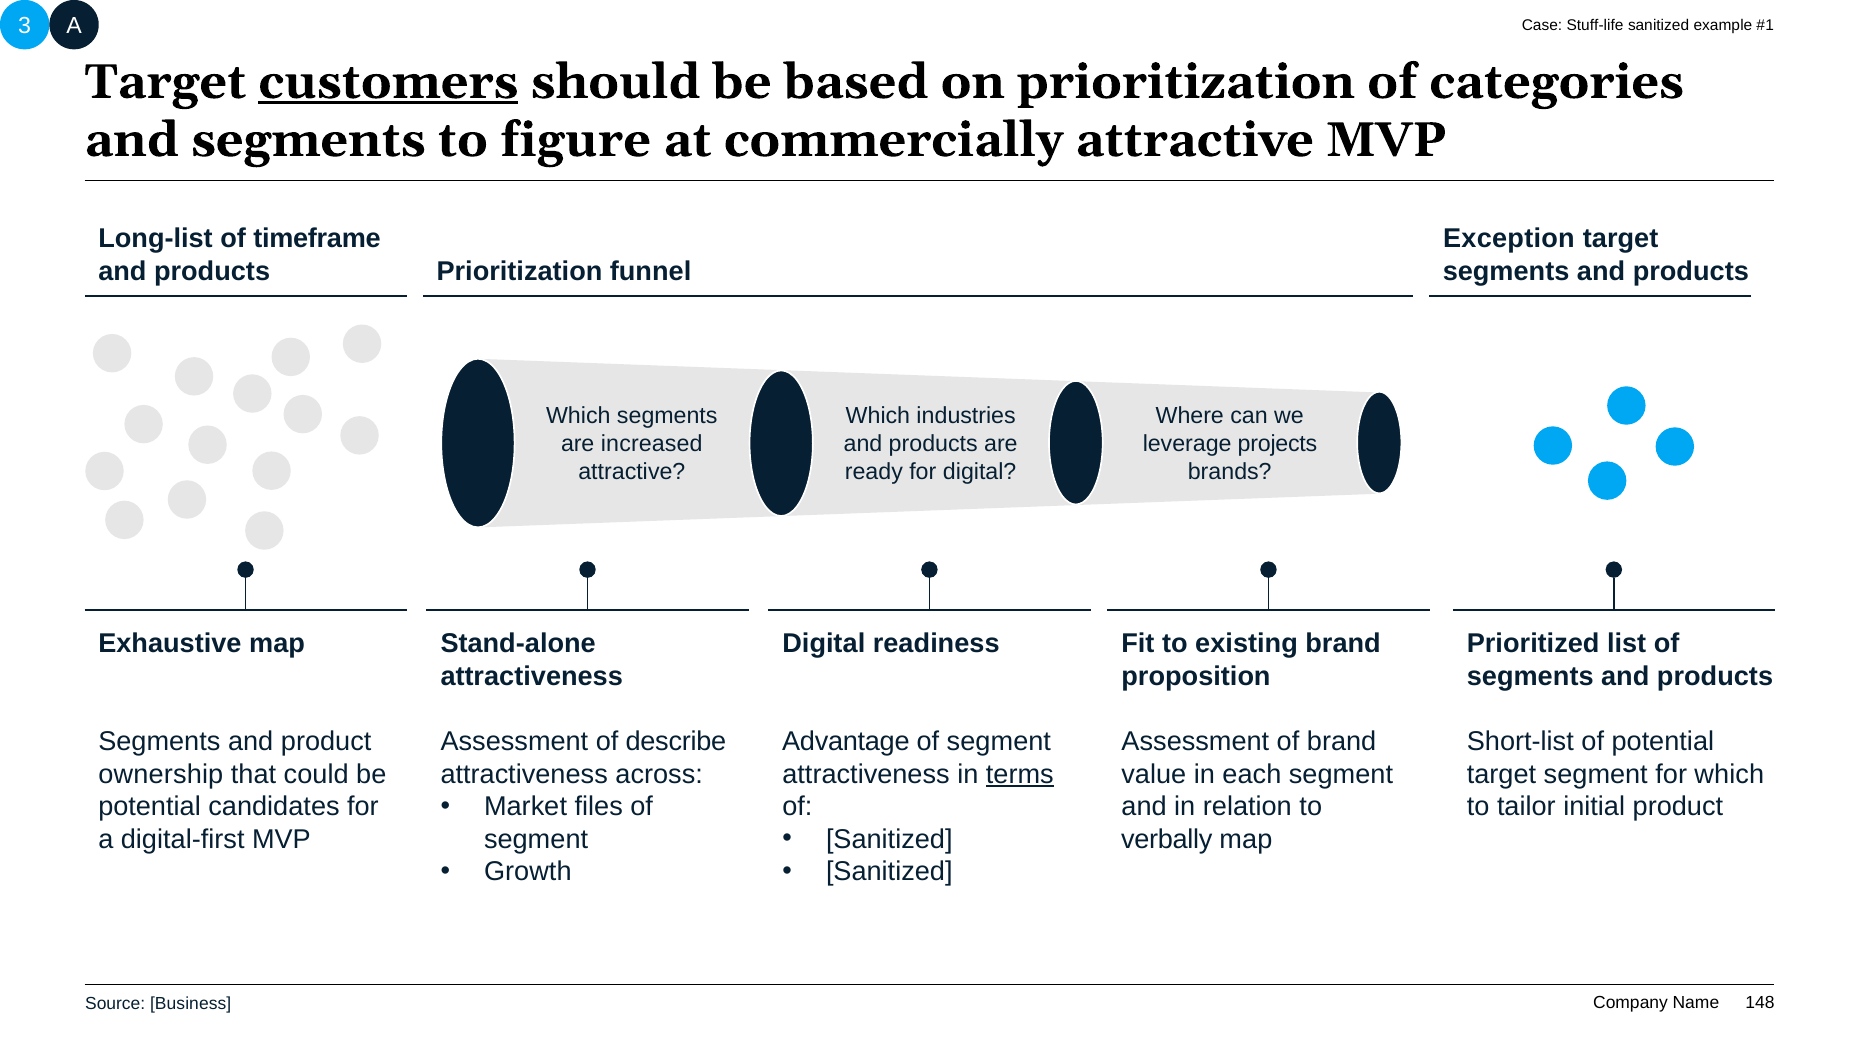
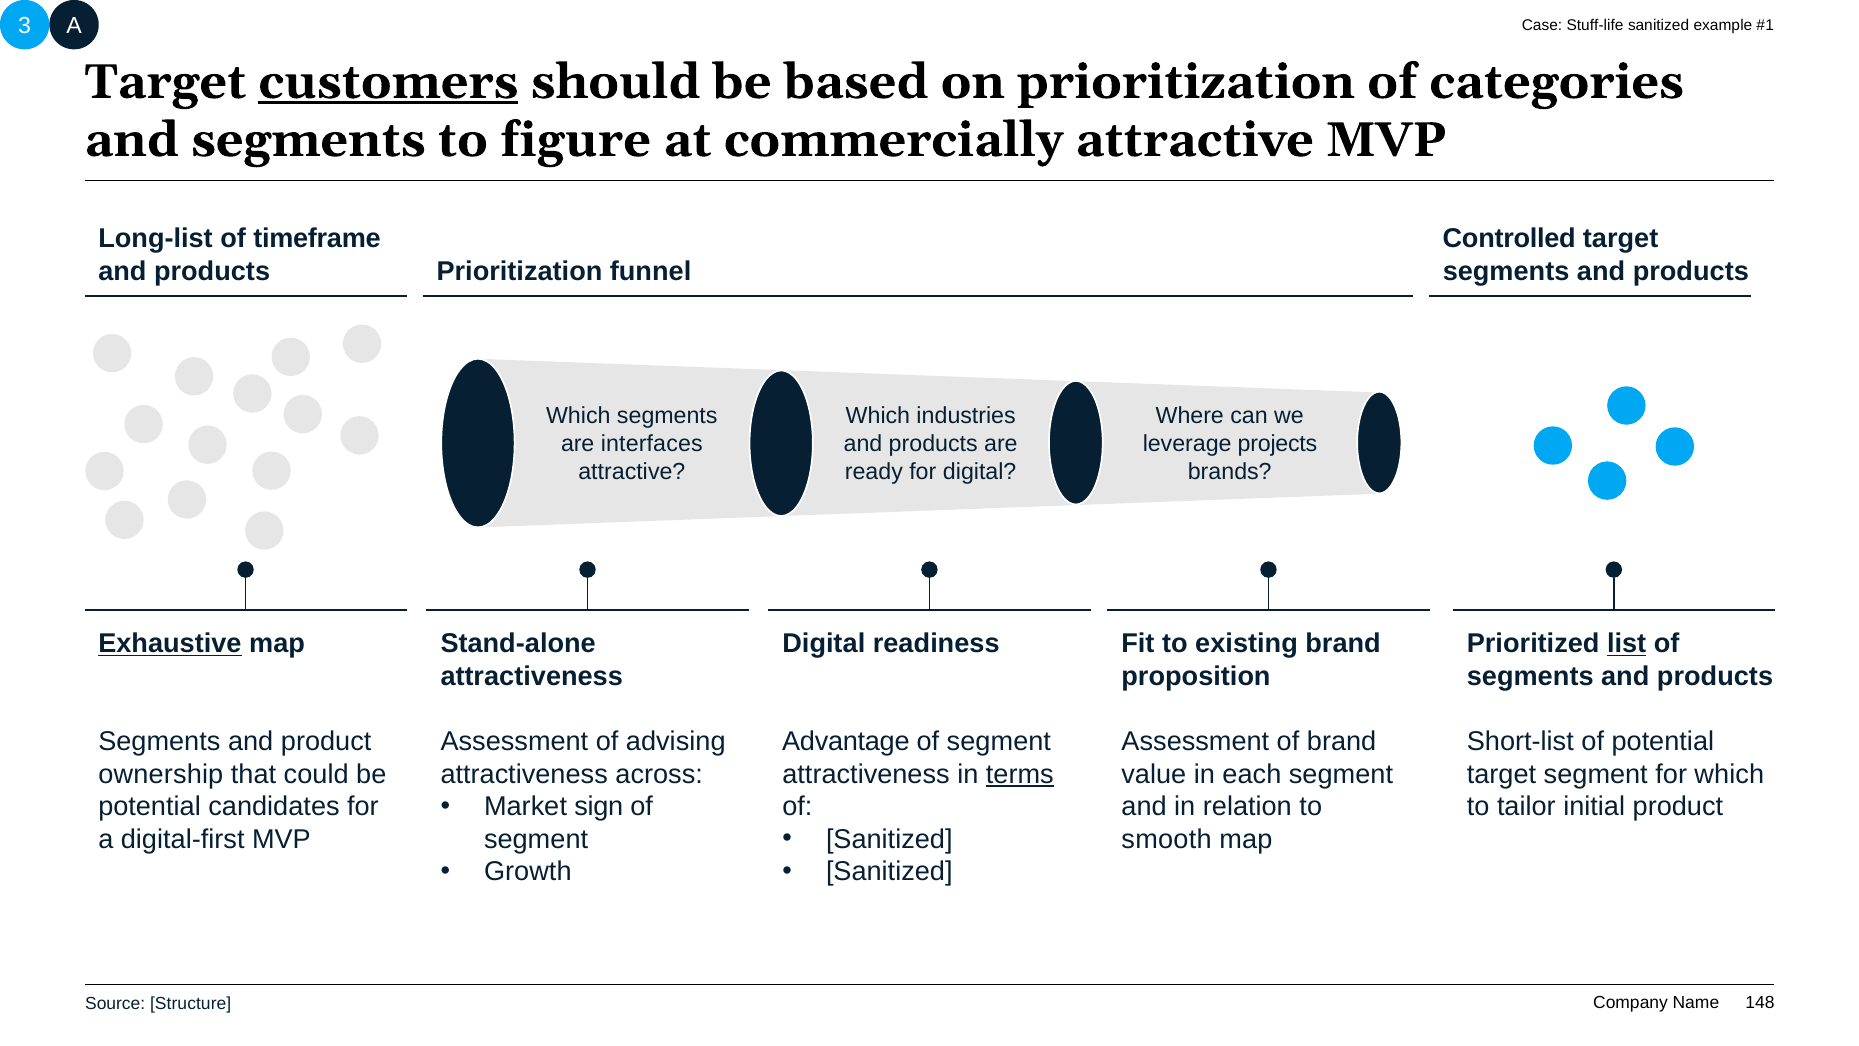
Exception: Exception -> Controlled (1509, 239)
increased: increased -> interfaces (652, 444)
Exhaustive underline: none -> present (170, 644)
list underline: none -> present (1627, 644)
describe: describe -> advising (676, 741)
files: files -> sign (599, 807)
verbally: verbally -> smooth (1167, 839)
Business: Business -> Structure (191, 1003)
